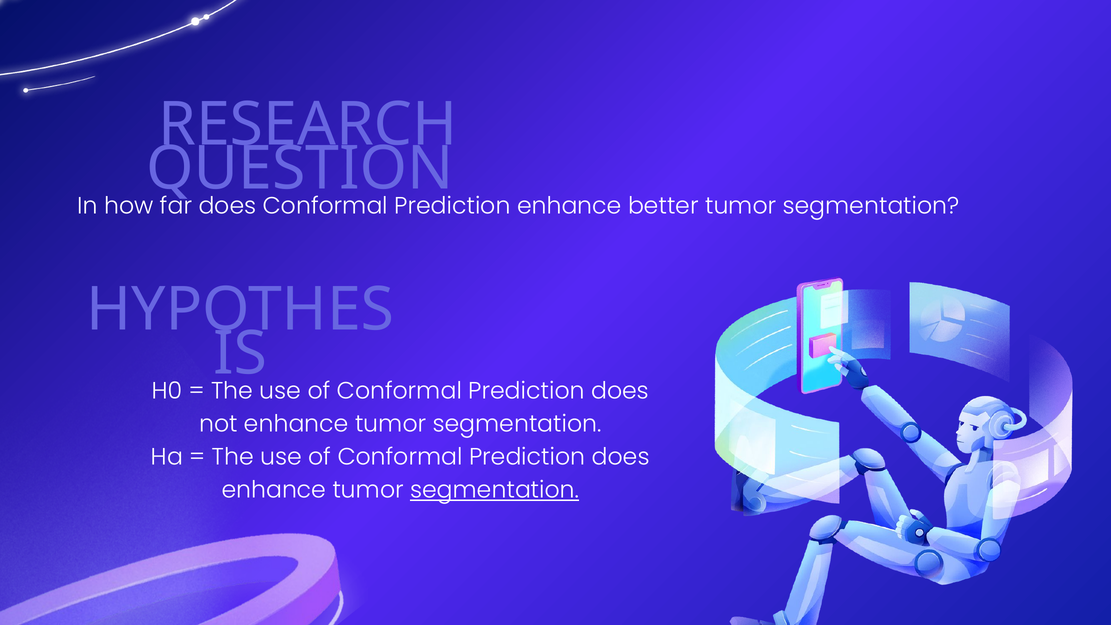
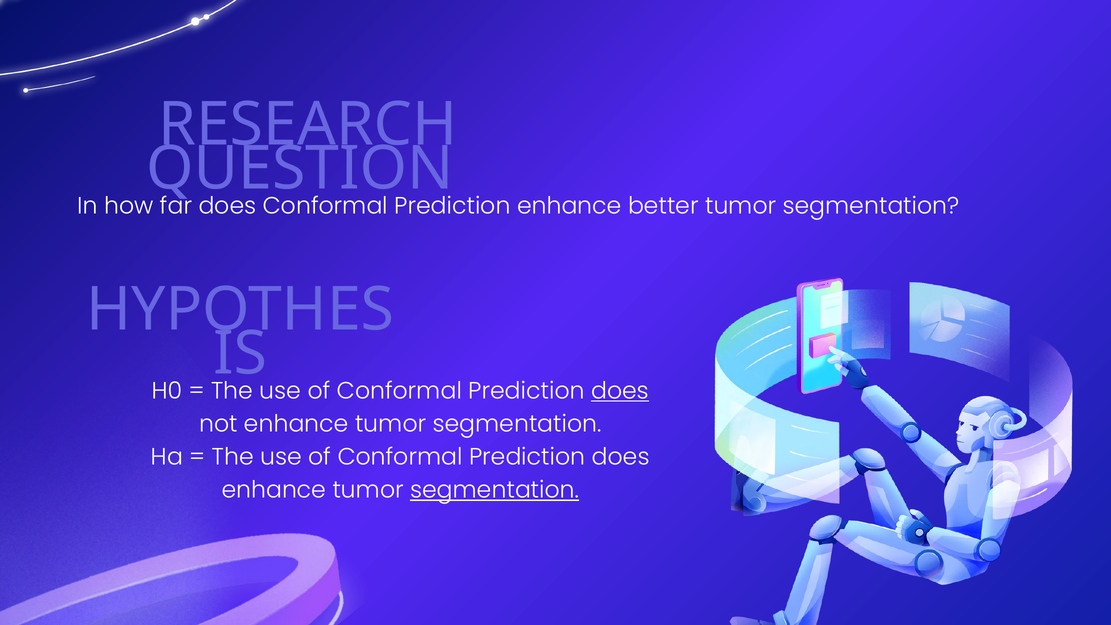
does underline: none -> present (620, 391)
